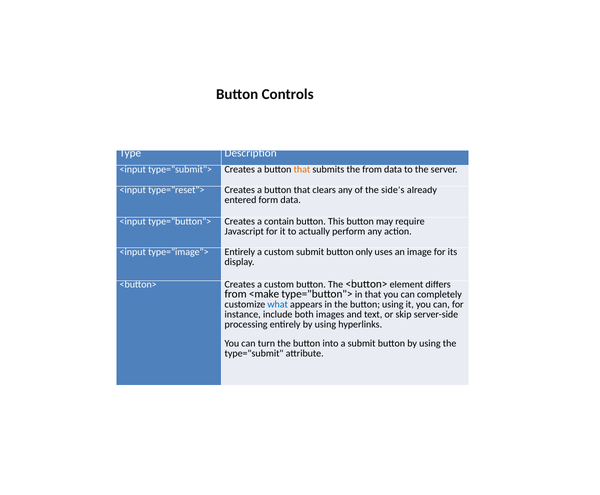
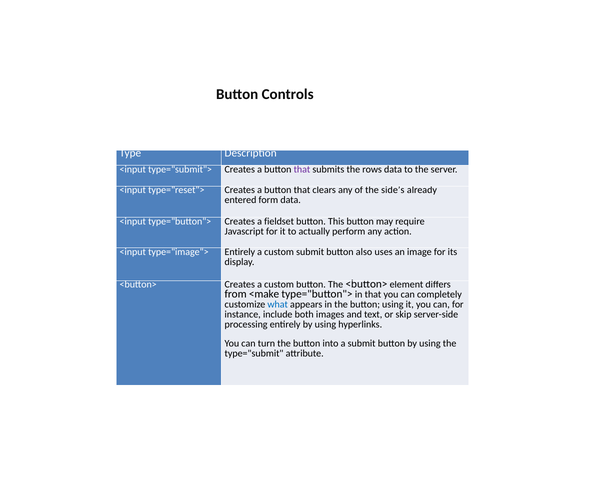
that colour: orange -> purple (302, 169)
the from: from -> rows (372, 169)
contain: contain -> fieldset (279, 221)
only: only -> also (364, 252)
